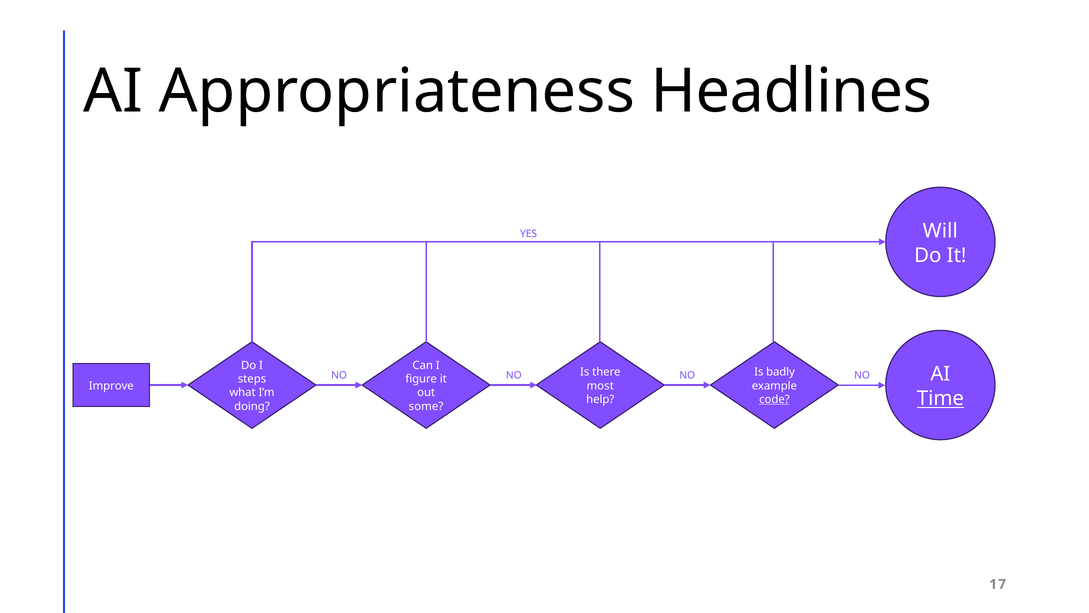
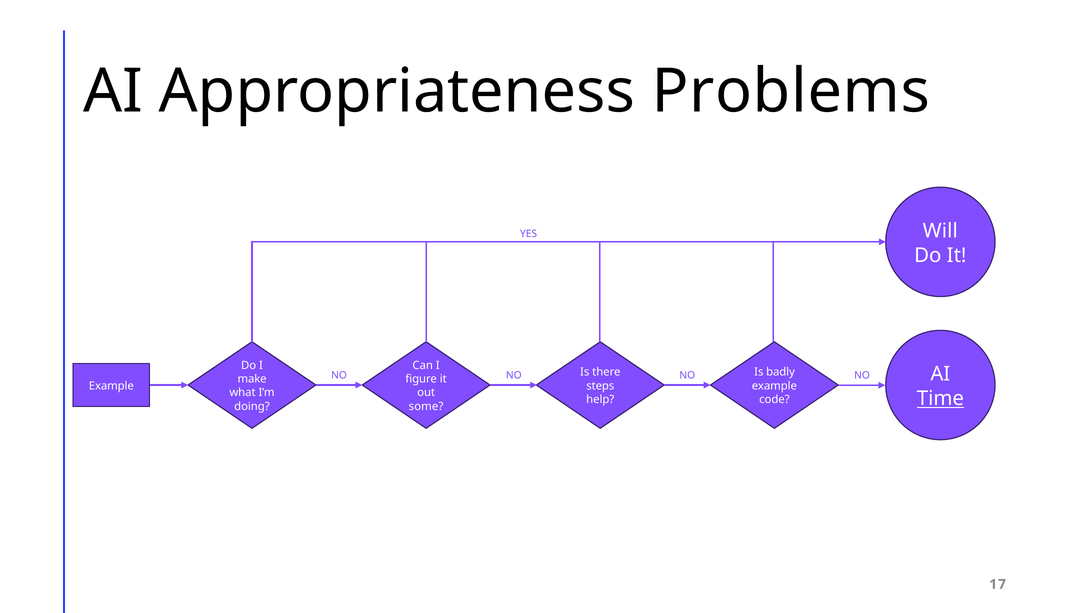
Headlines: Headlines -> Problems (791, 91)
steps: steps -> make (252, 379)
Improve: Improve -> Example (111, 386)
most: most -> steps (600, 386)
code underline: present -> none (774, 399)
